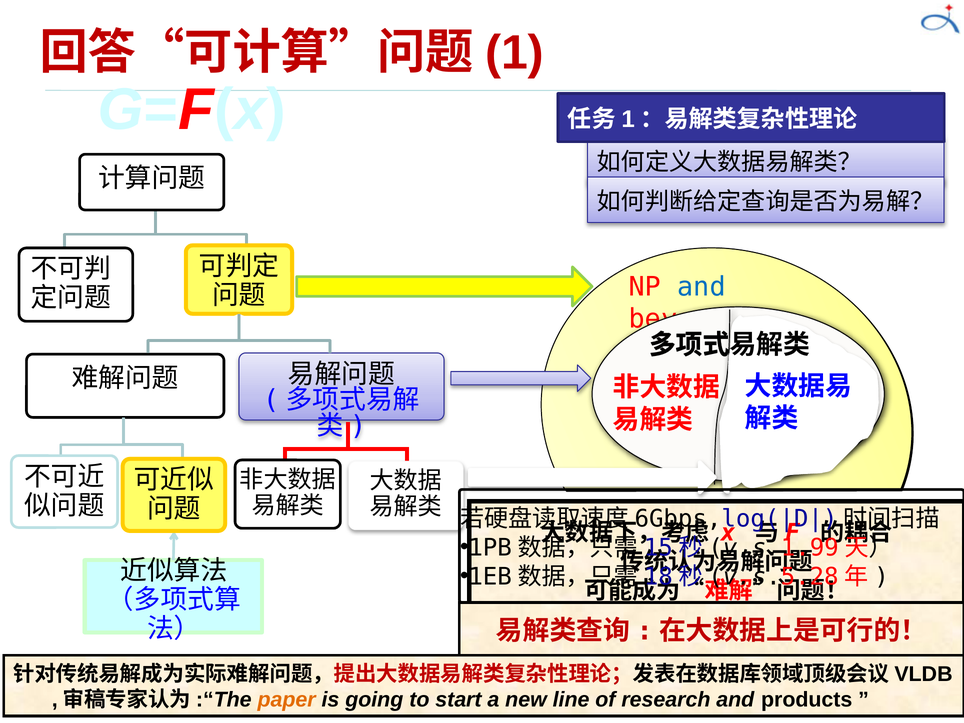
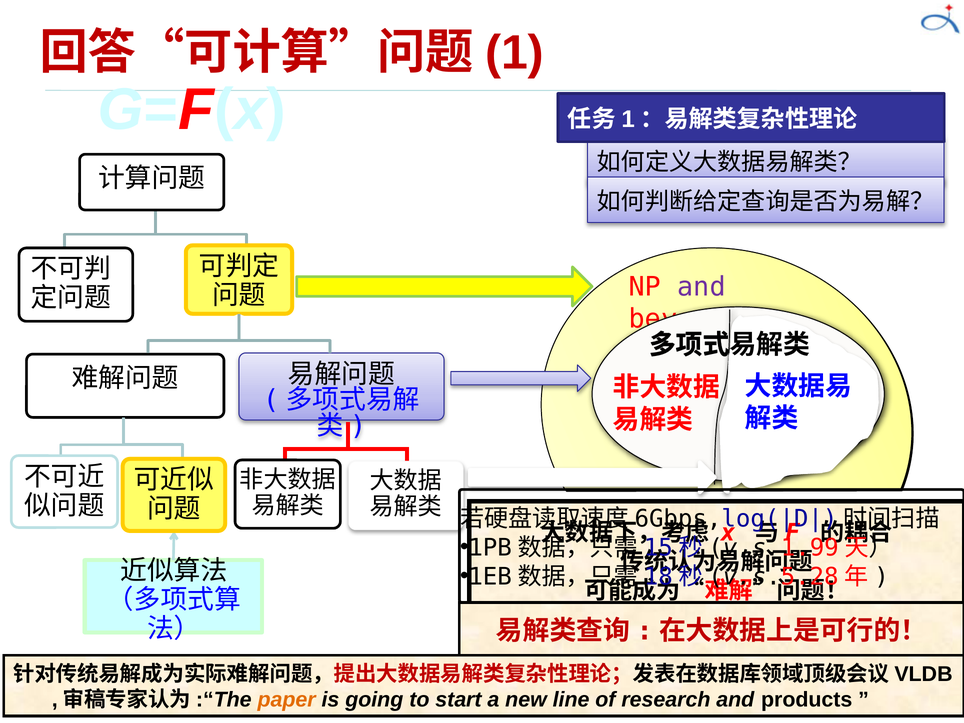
and colour: blue -> purple (701, 287)
